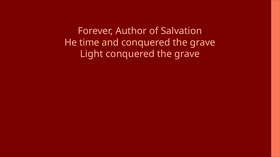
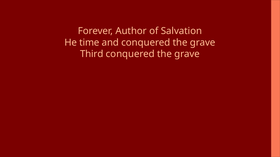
Light: Light -> Third (92, 54)
